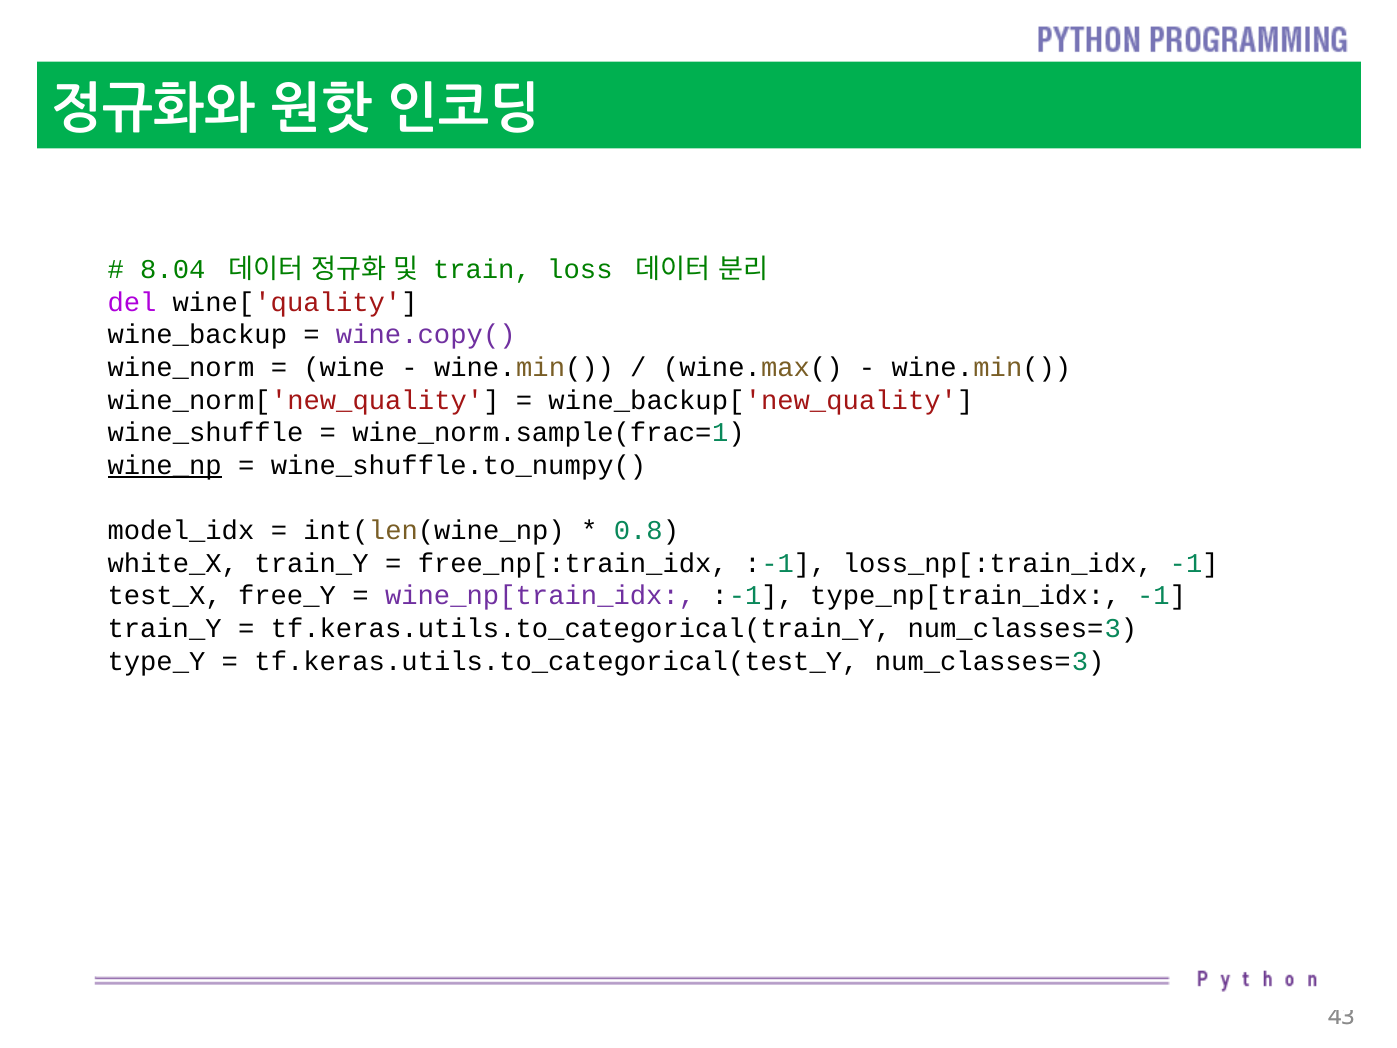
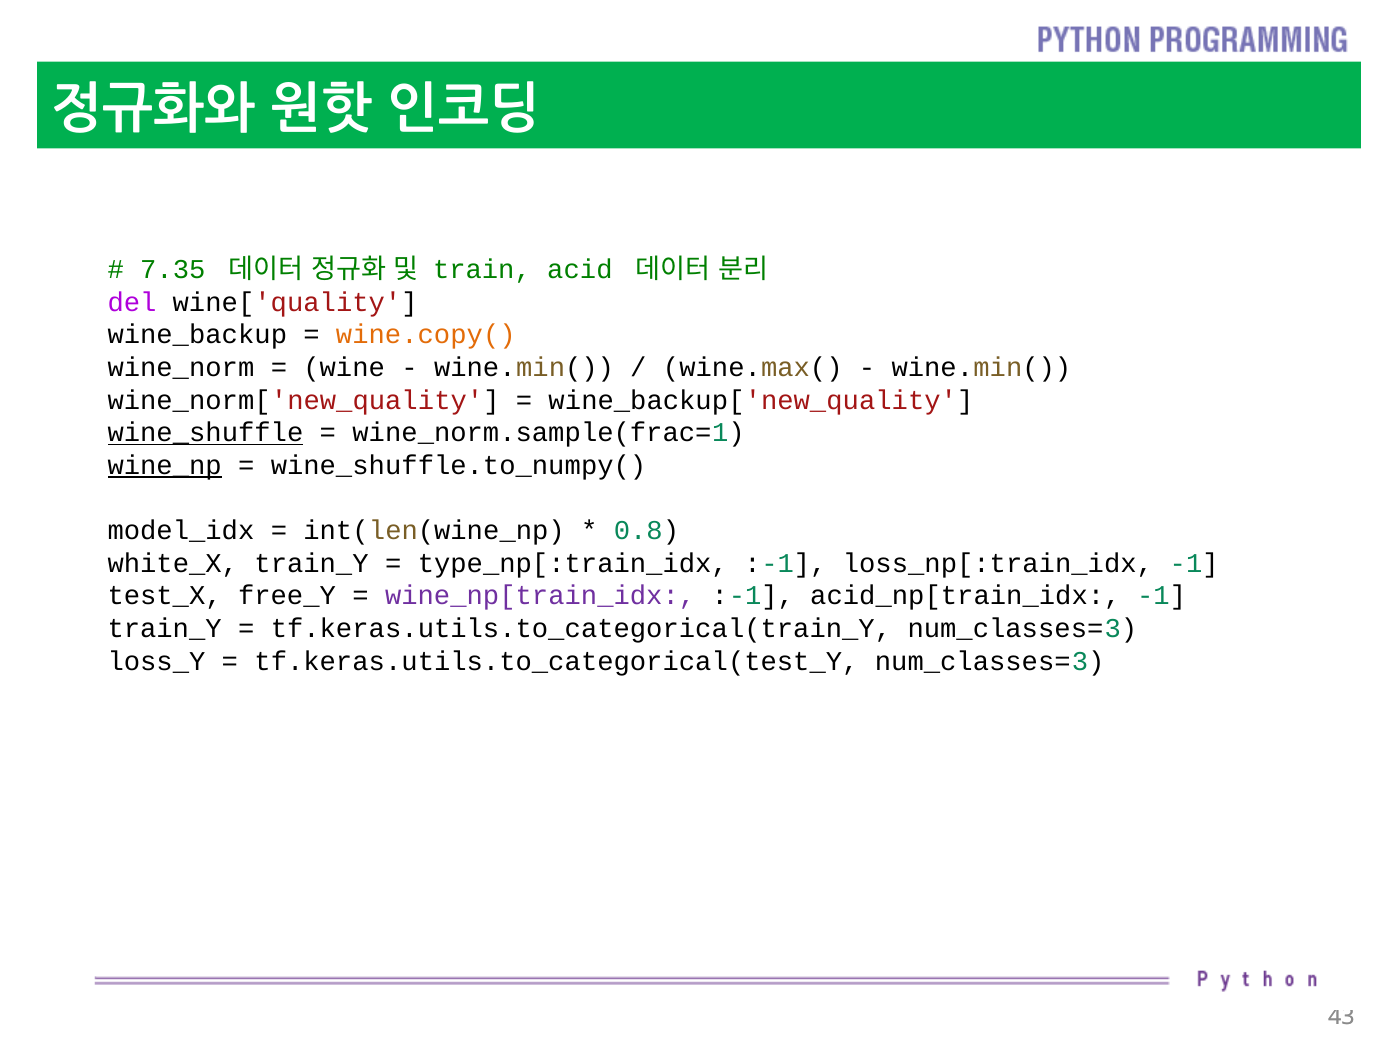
8.04: 8.04 -> 7.35 (173, 269)
loss: loss -> acid (580, 269)
wine.copy( colour: purple -> orange (426, 335)
wine_shuffle underline: none -> present (205, 433)
free_np[:train_idx: free_np[:train_idx -> type_np[:train_idx (573, 563)
type_np[train_idx: type_np[train_idx -> acid_np[train_idx (965, 596)
type_Y: type_Y -> loss_Y (156, 661)
